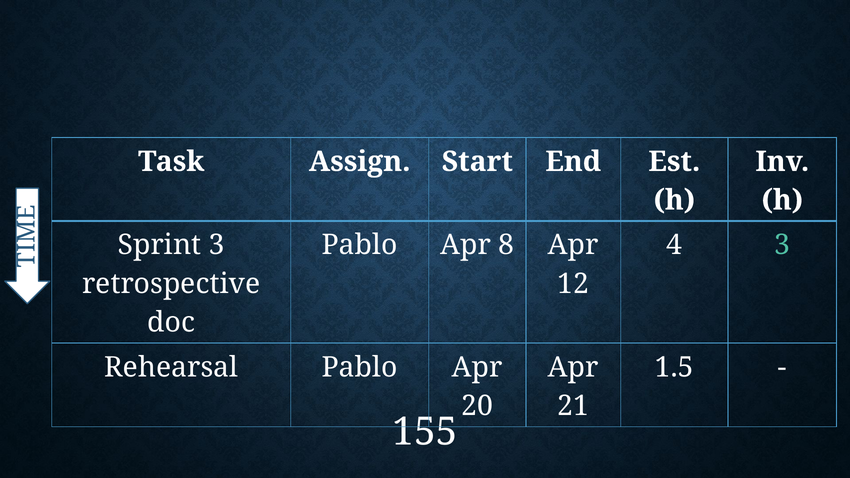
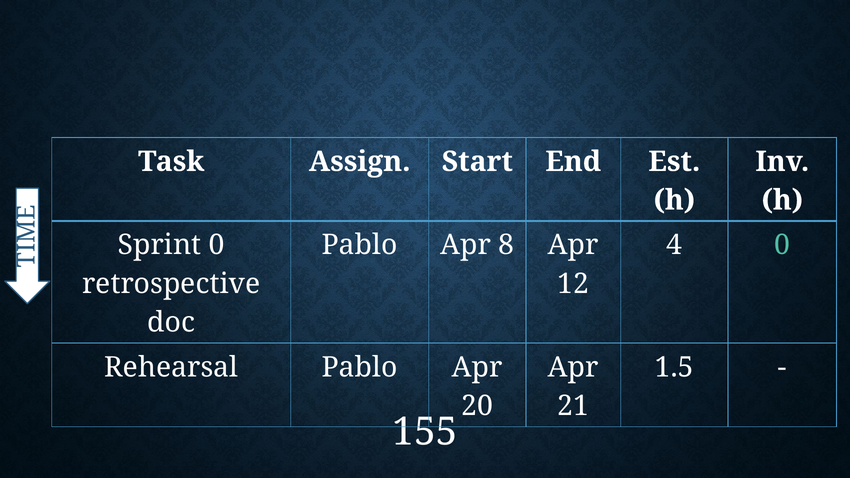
Sprint 3: 3 -> 0 (217, 245)
4 3: 3 -> 0 (782, 245)
